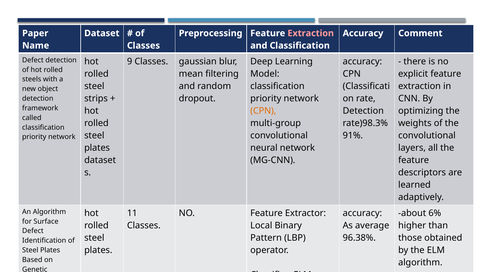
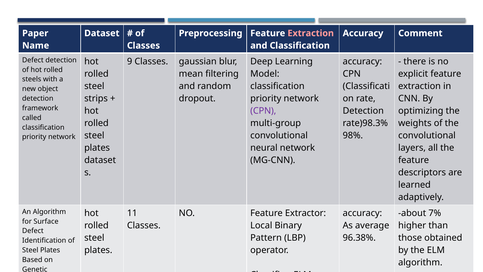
CPN colour: orange -> purple (263, 111)
91%: 91% -> 98% (353, 135)
6%: 6% -> 7% (435, 213)
